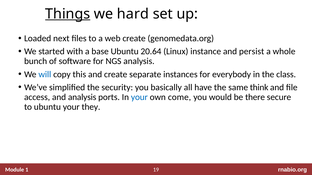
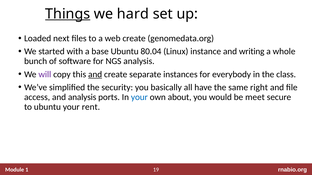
20.64: 20.64 -> 80.04 (151, 52)
persist: persist -> writing (252, 52)
will colour: blue -> purple (45, 74)
and underline: none -> present (95, 74)
think: think -> right (259, 88)
come: come -> about (180, 97)
there: there -> meet (255, 97)
they: they -> rent (91, 107)
